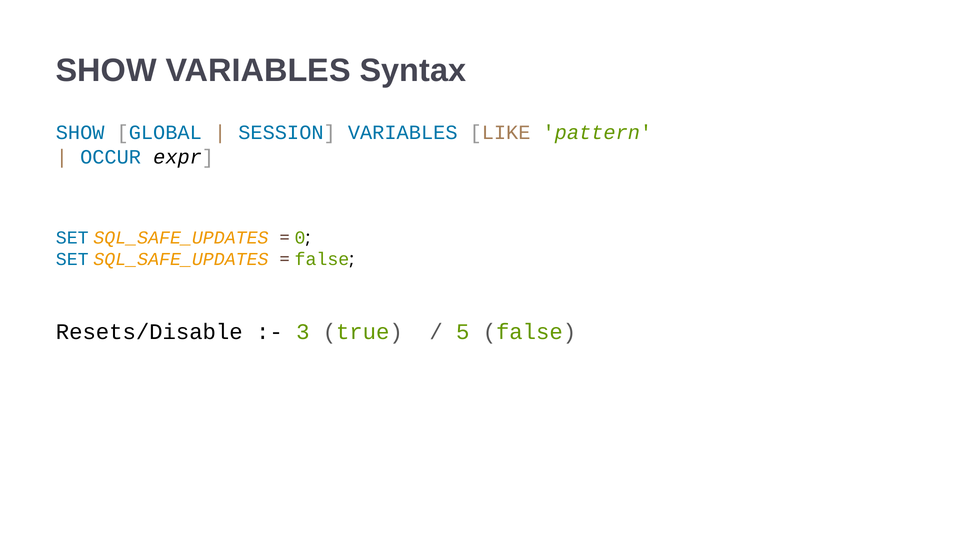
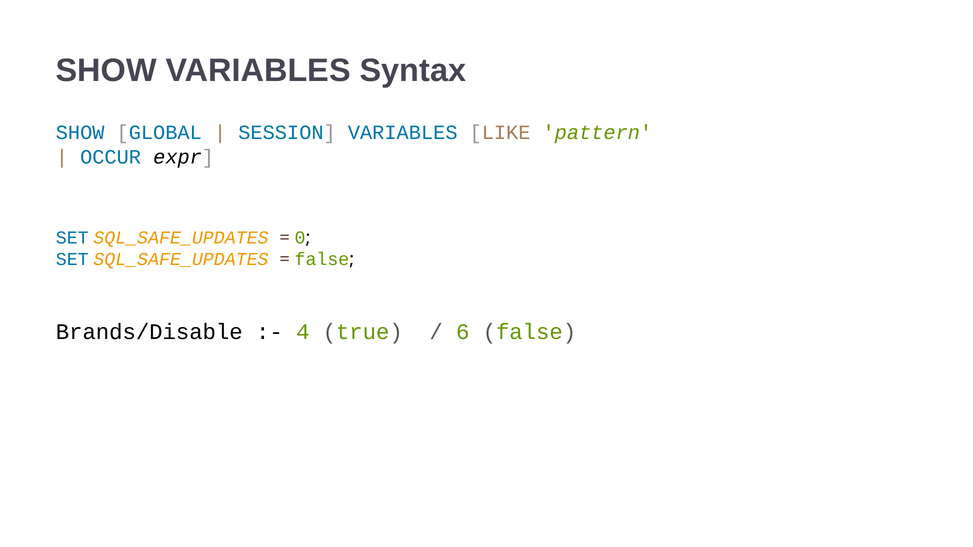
Resets/Disable: Resets/Disable -> Brands/Disable (149, 332)
3: 3 -> 4 (303, 332)
5: 5 -> 6 (463, 332)
